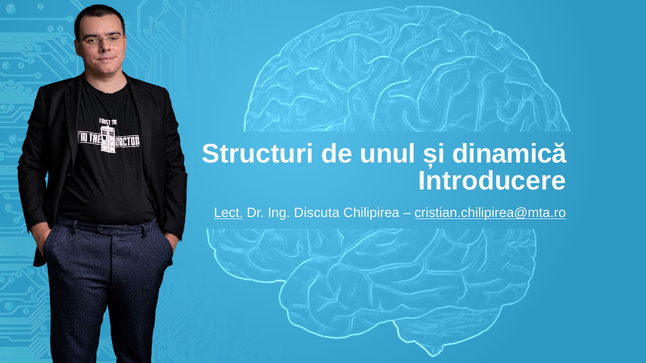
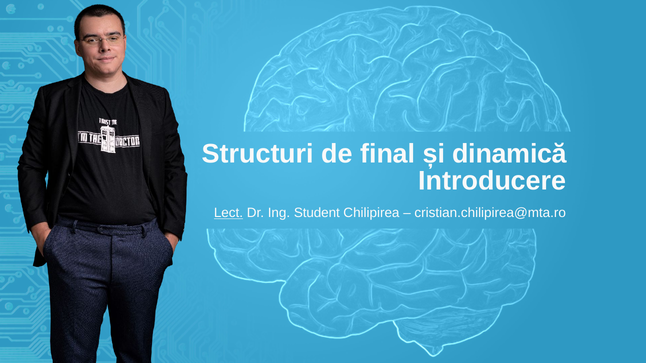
unul: unul -> final (388, 154)
Discuta: Discuta -> Student (317, 213)
cristian.chilipirea@mta.ro underline: present -> none (490, 213)
